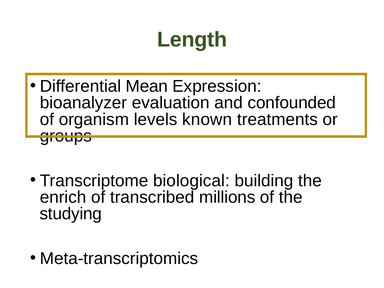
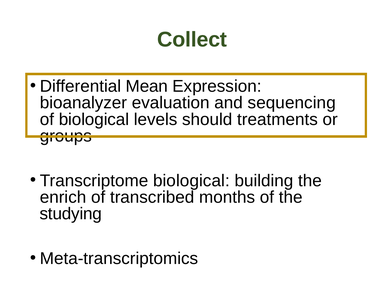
Length: Length -> Collect (192, 40)
confounded: confounded -> sequencing (292, 103)
of organism: organism -> biological (94, 119)
known: known -> should (207, 119)
millions: millions -> months (227, 197)
